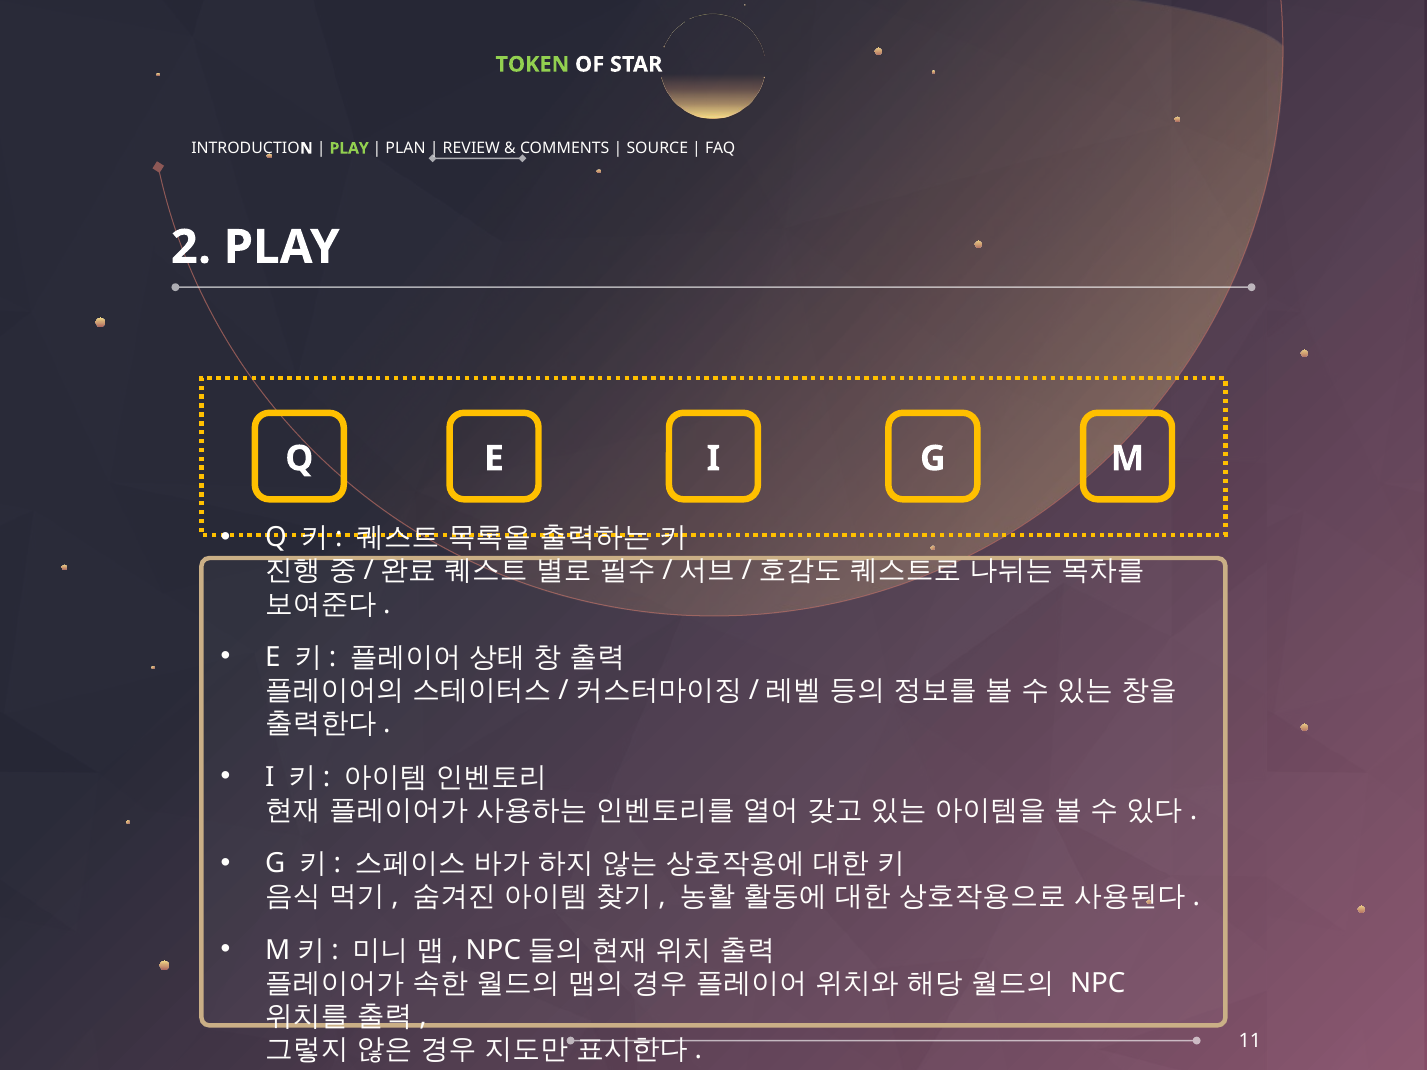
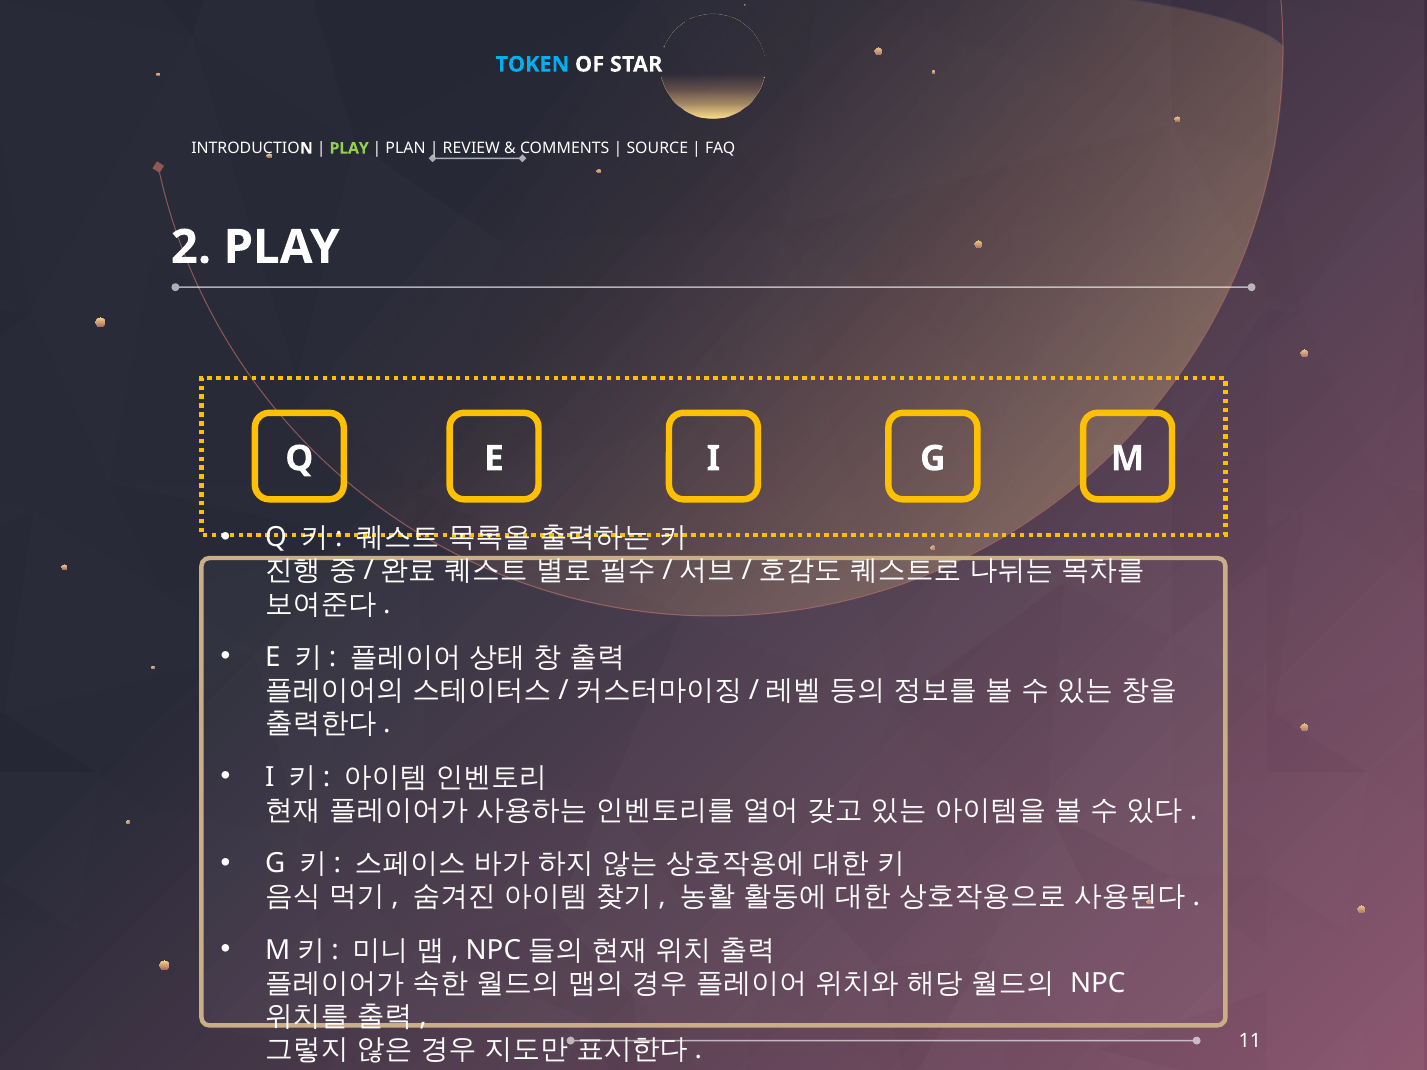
TOKEN colour: light green -> light blue (532, 64)
